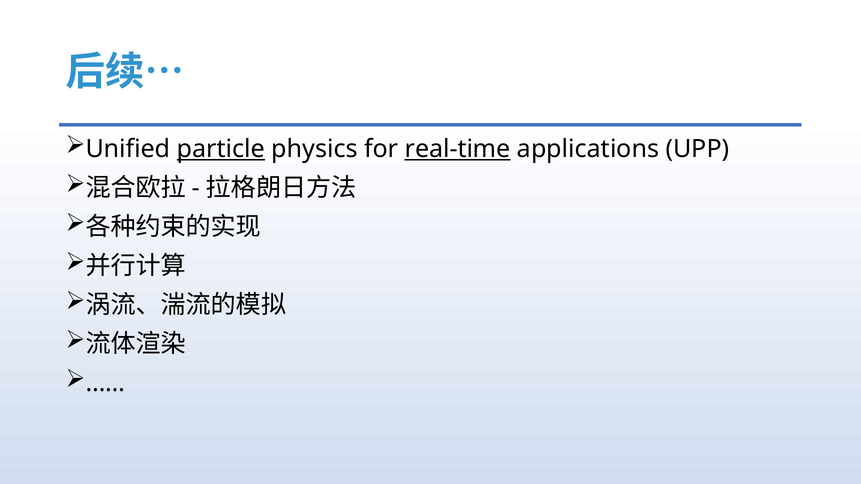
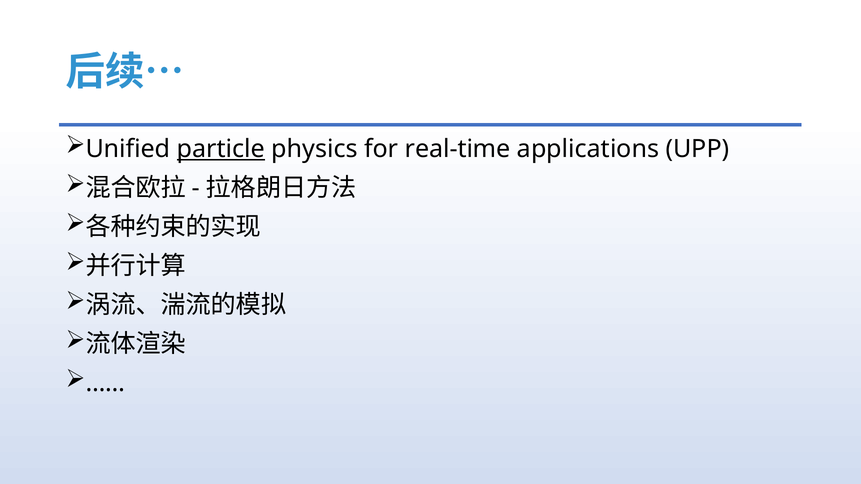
real-time underline: present -> none (458, 149)
